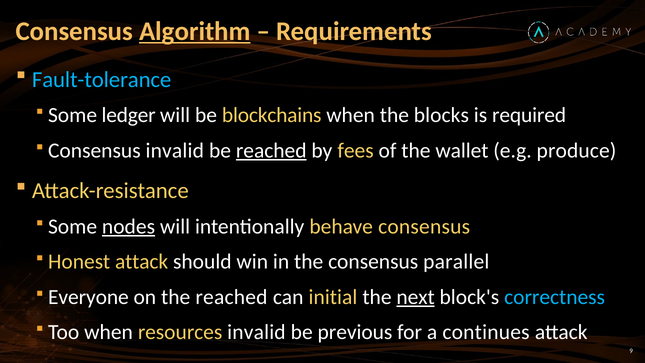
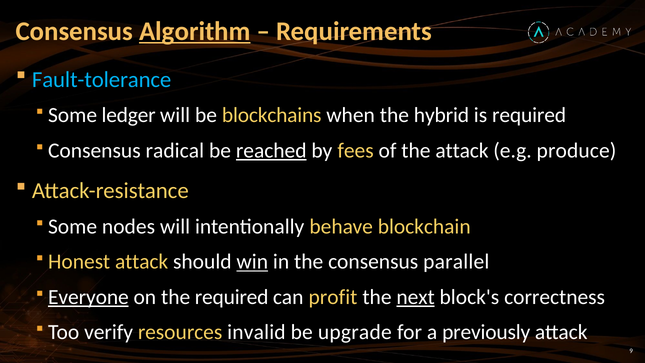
blocks: blocks -> hybrid (442, 115)
Consensus invalid: invalid -> radical (175, 151)
the wallet: wallet -> attack (462, 151)
nodes underline: present -> none (128, 227)
behave consensus: consensus -> blockchain (424, 227)
win underline: none -> present (252, 262)
Everyone underline: none -> present (88, 297)
the reached: reached -> required (232, 297)
initial: initial -> profit (333, 297)
correctness colour: light blue -> white (555, 297)
Too when: when -> verify (109, 332)
previous: previous -> upgrade (355, 332)
continues: continues -> previously (486, 332)
